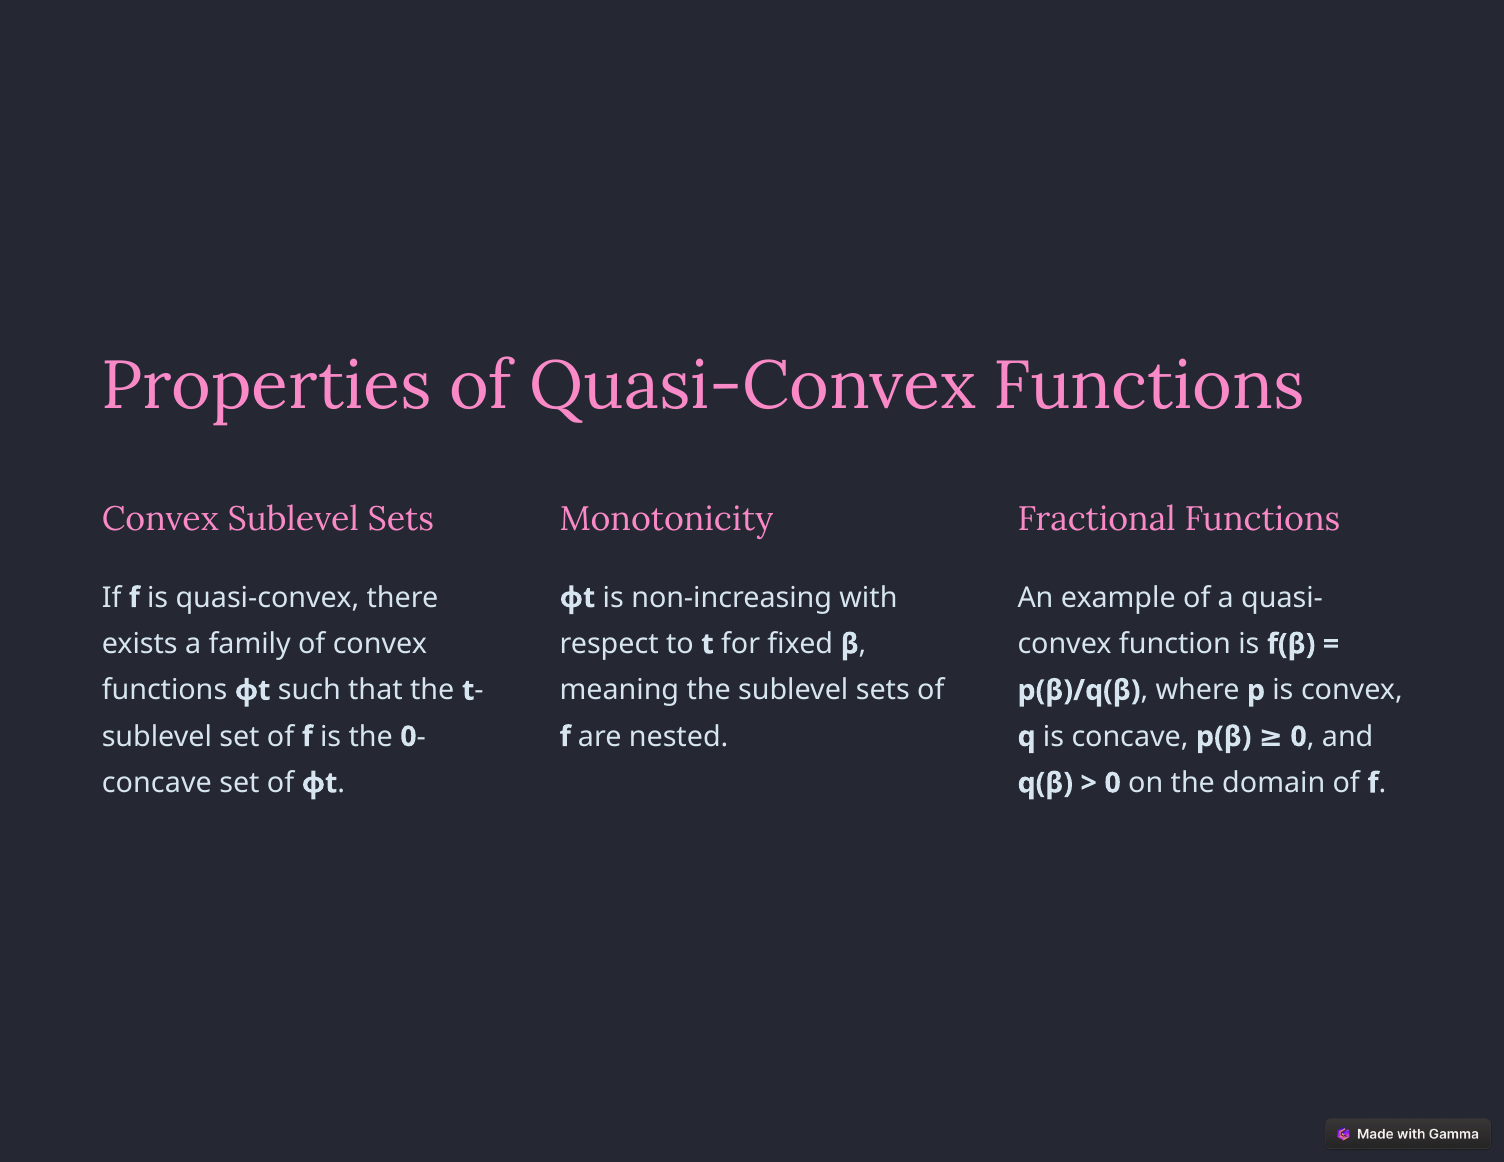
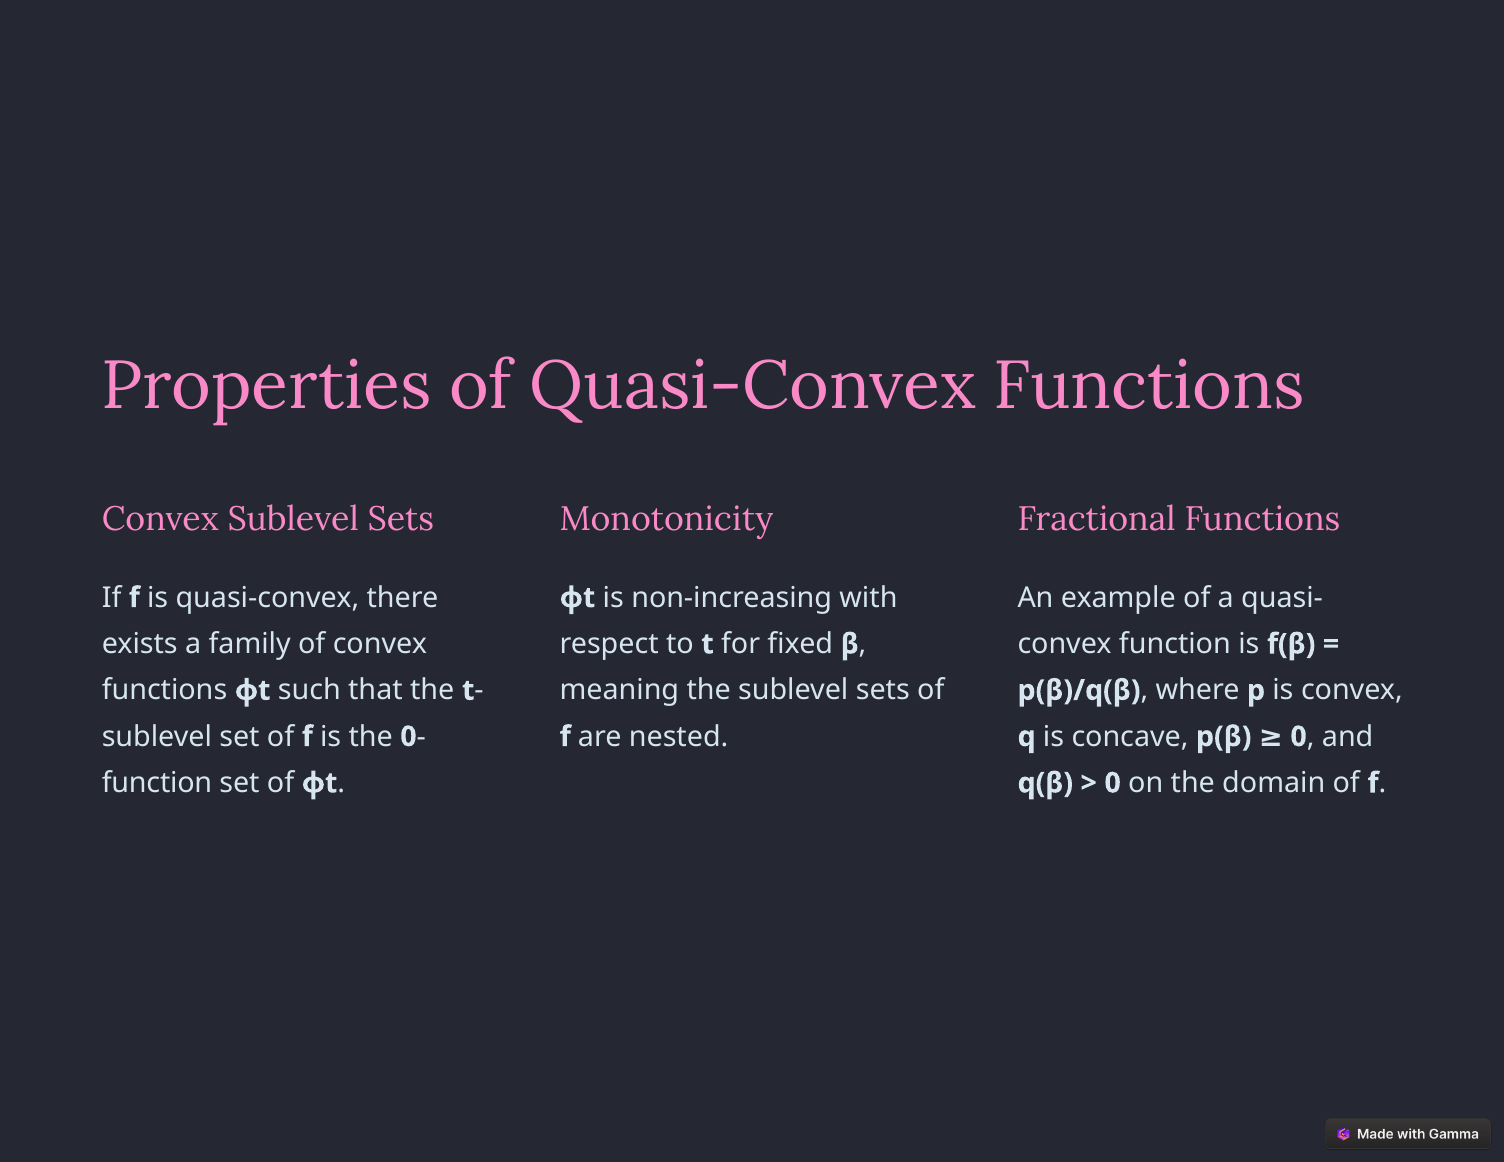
concave: concave -> function (157, 783)
